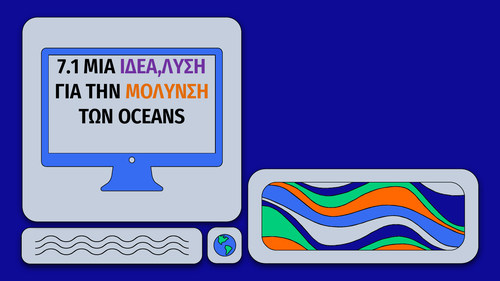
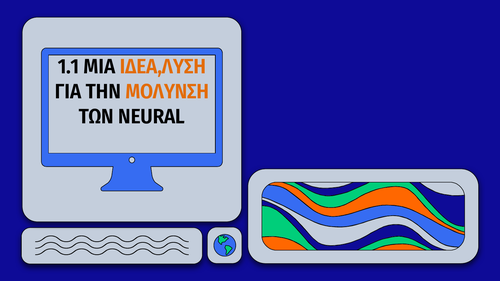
7.1: 7.1 -> 1.1 (69, 67)
ΙΔΕΑ,ΛΥΣΗ colour: purple -> orange (163, 67)
OCEANS: OCEANS -> NEURAL (152, 117)
